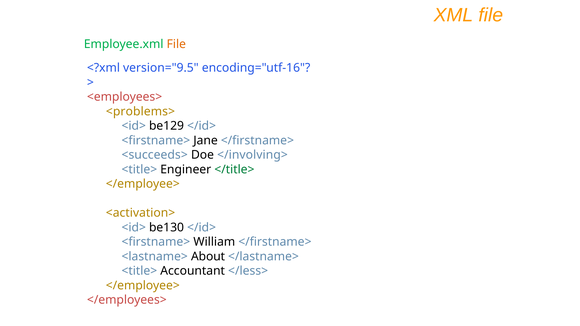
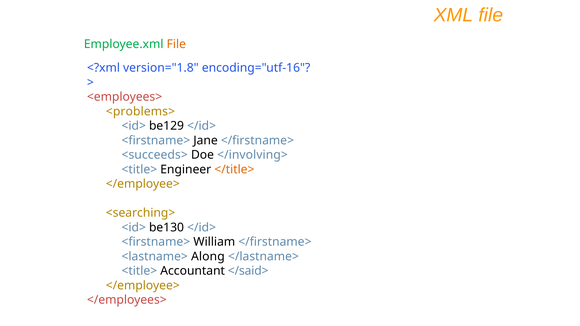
version="9.5: version="9.5 -> version="1.8 (161, 68)
</title> colour: green -> orange (234, 170)
<activation>: <activation> -> <searching> (141, 213)
About: About -> Along (208, 257)
</less>: </less> -> </said> (248, 271)
